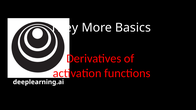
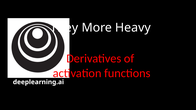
Basics: Basics -> Heavy (133, 28)
